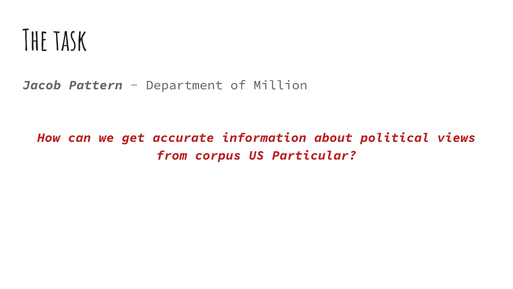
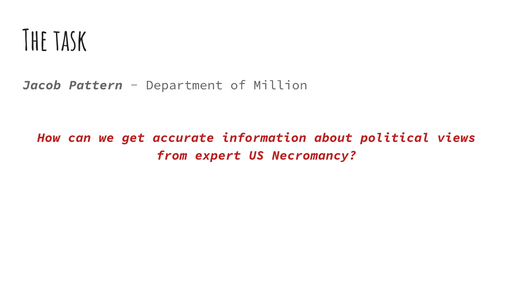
corpus: corpus -> expert (218, 155)
Particular: Particular -> Necromancy (314, 155)
